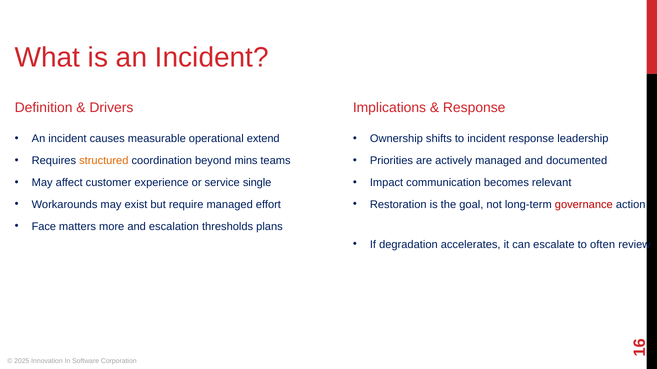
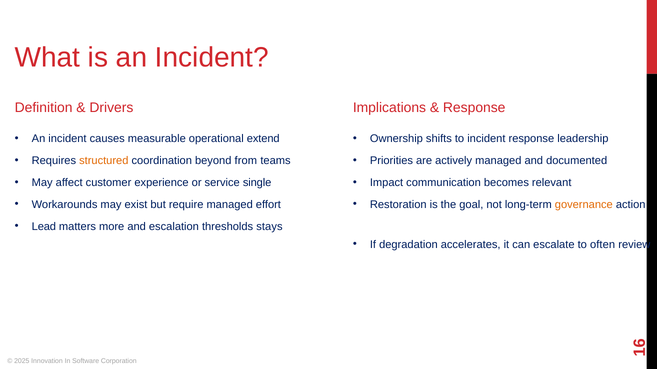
mins: mins -> from (246, 161)
governance colour: red -> orange (584, 205)
Face: Face -> Lead (44, 227)
plans: plans -> stays (269, 227)
